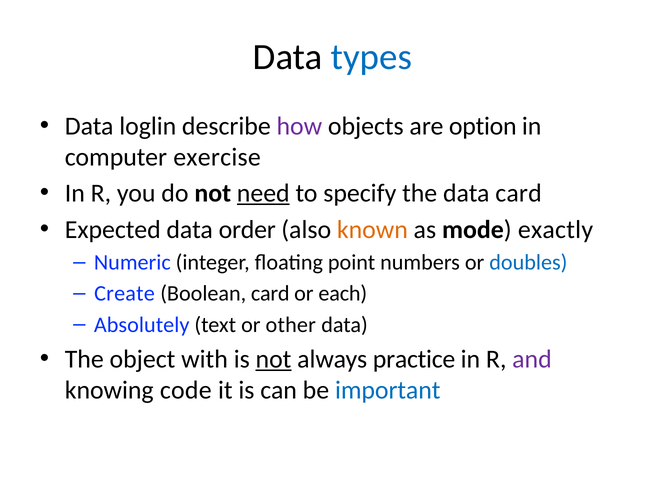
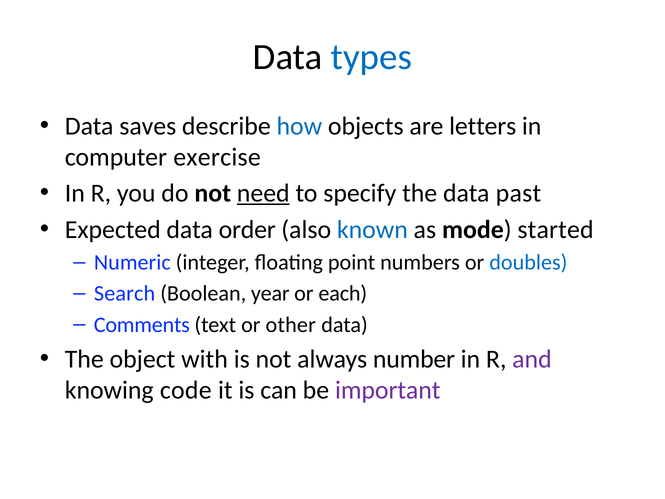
loglin: loglin -> saves (148, 126)
how colour: purple -> blue (299, 126)
option: option -> letters (483, 126)
data card: card -> past (518, 193)
known colour: orange -> blue (372, 229)
exactly: exactly -> started (556, 229)
Create: Create -> Search (125, 294)
Boolean card: card -> year (270, 294)
Absolutely: Absolutely -> Comments (142, 325)
not underline: present -> none (273, 359)
practice: practice -> number (414, 359)
important colour: blue -> purple (388, 390)
